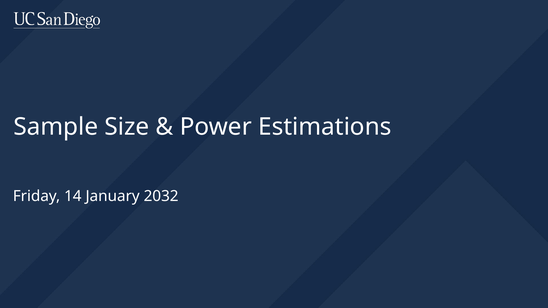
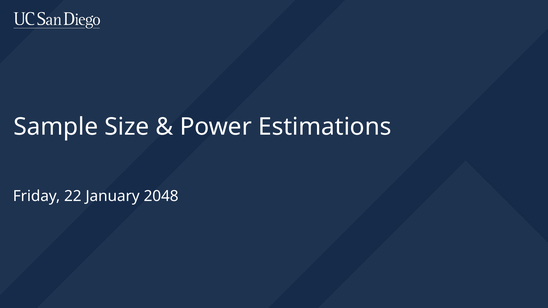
14: 14 -> 22 (73, 196)
2032: 2032 -> 2048 (161, 196)
